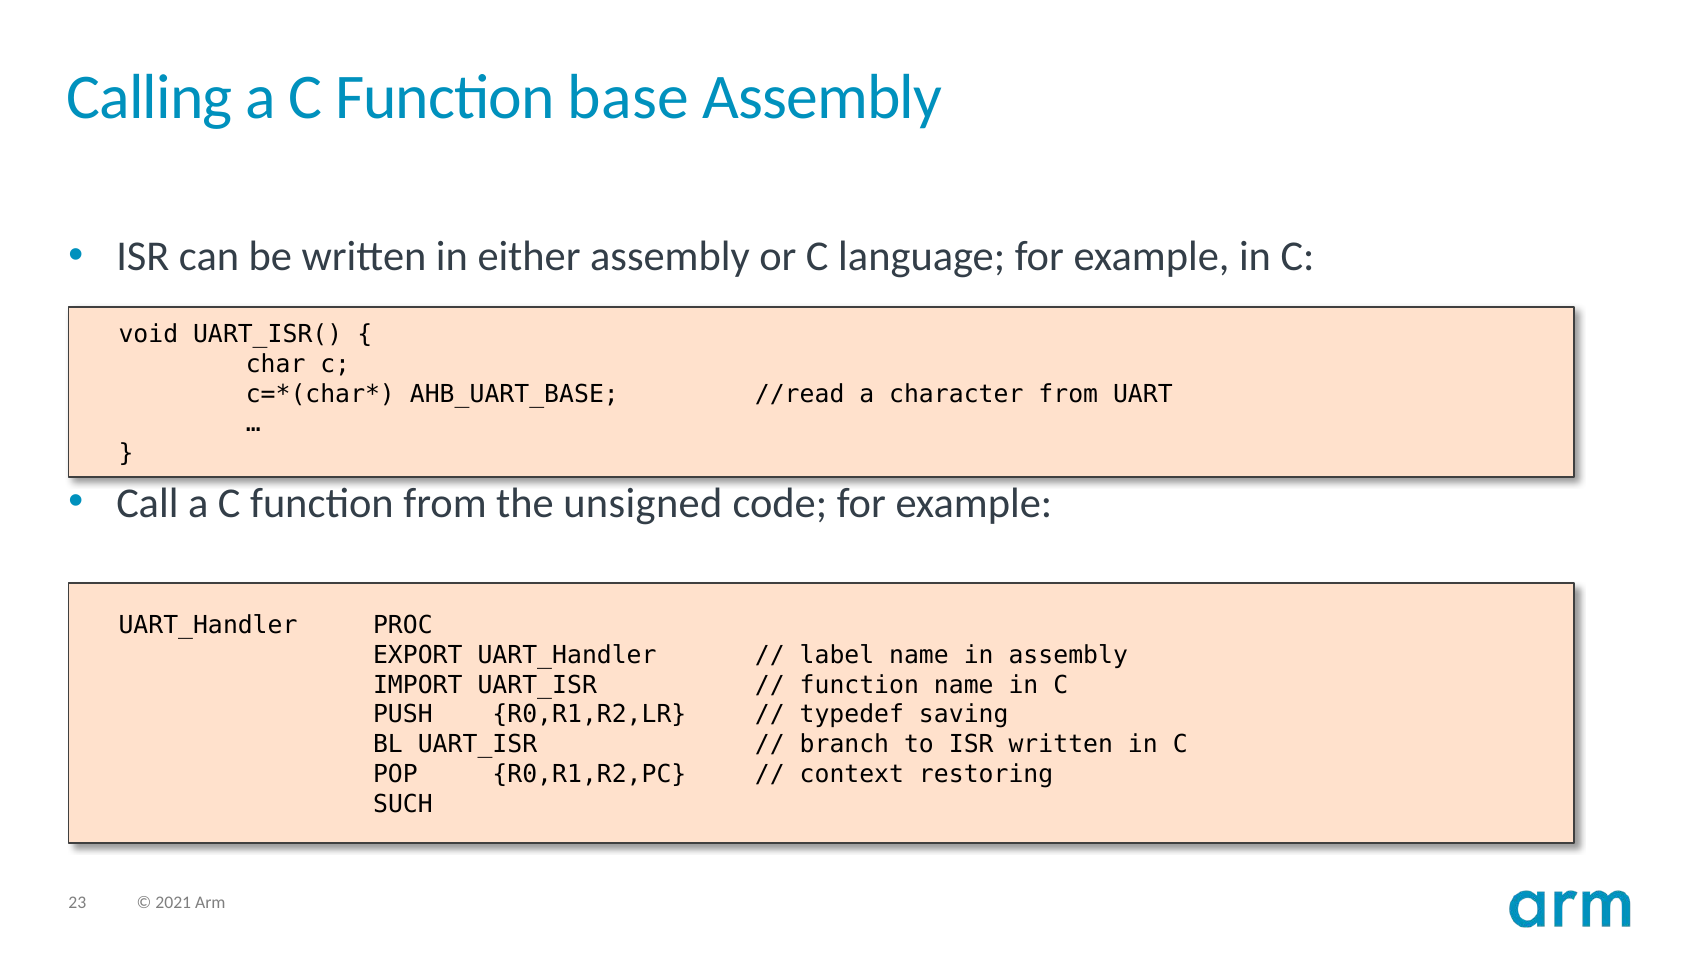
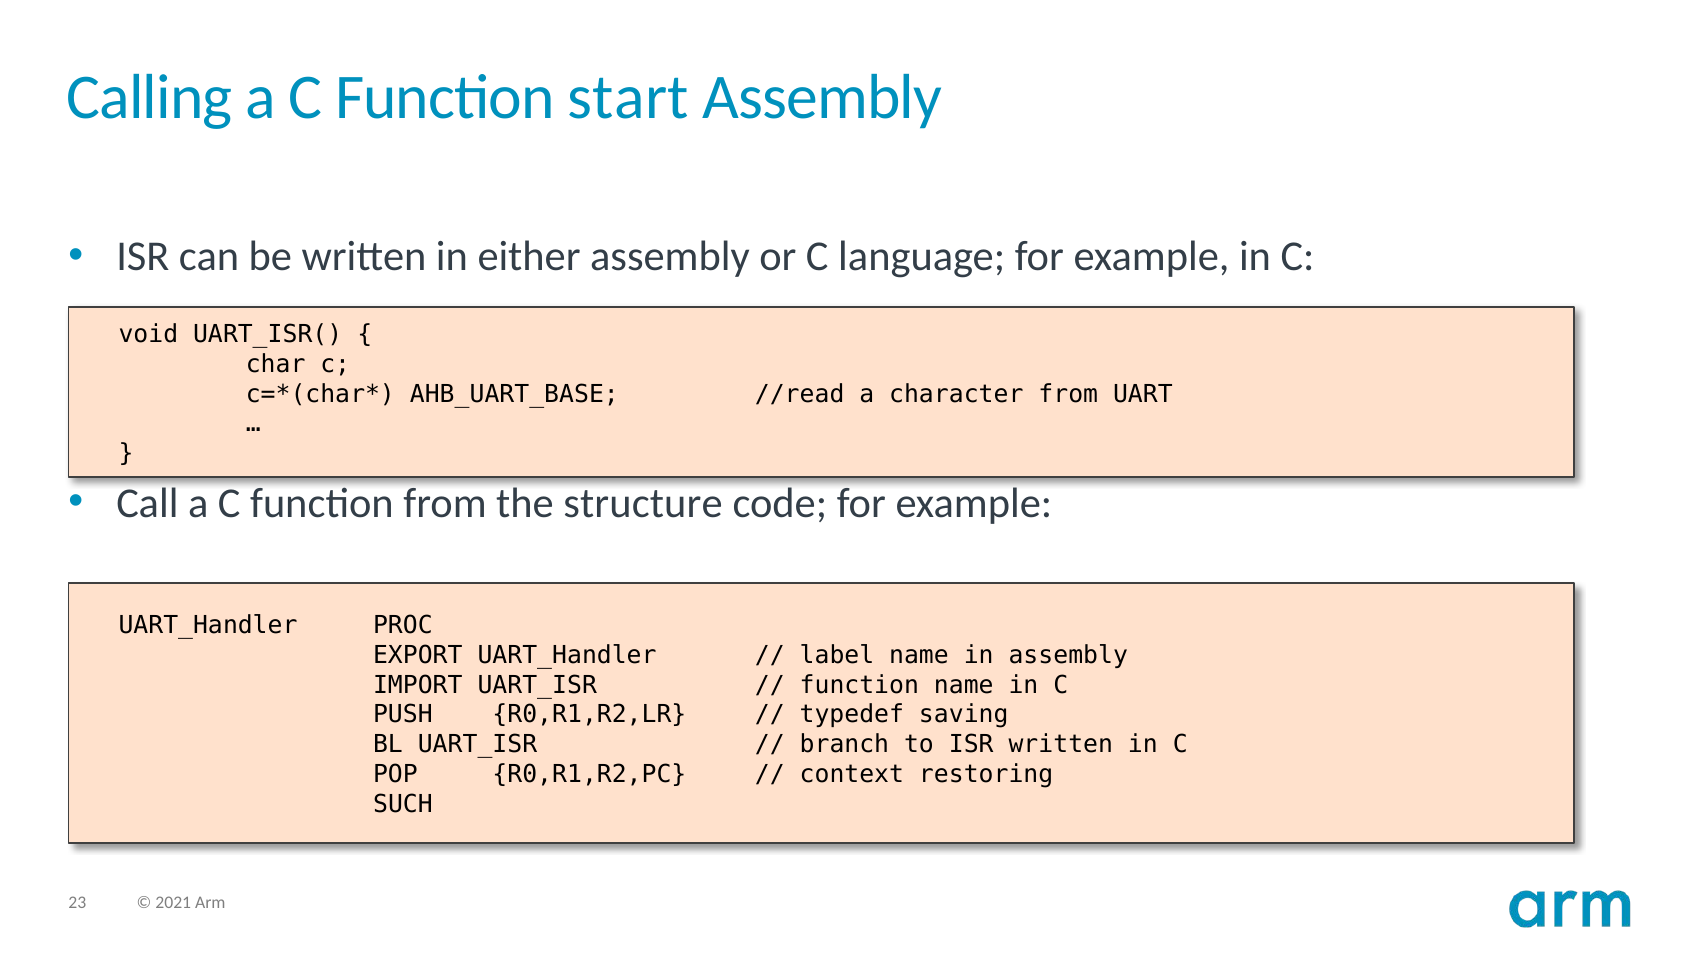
base: base -> start (628, 97)
unsigned: unsigned -> structure (643, 503)
